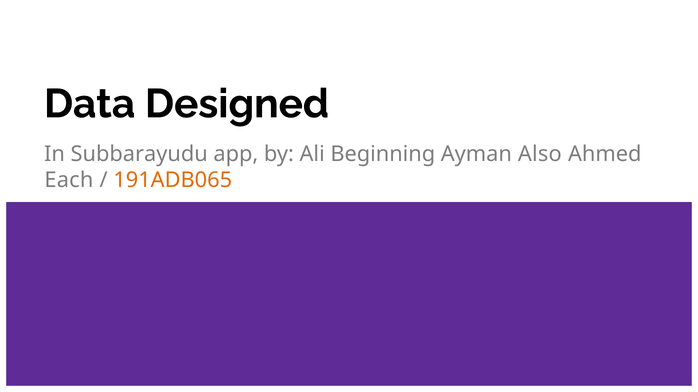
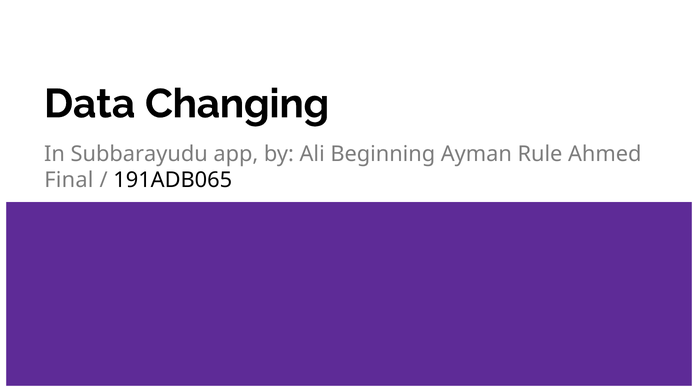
Designed: Designed -> Changing (237, 104)
Also: Also -> Rule (540, 154)
Each: Each -> Final (69, 180)
191ADB065 colour: orange -> black (173, 180)
